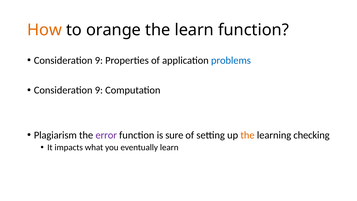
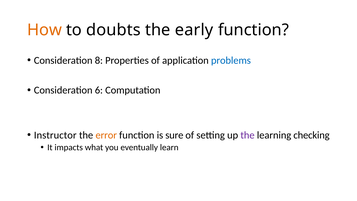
orange: orange -> doubts (113, 30)
the learn: learn -> early (194, 30)
9: 9 -> 8 (99, 60)
9: 9 -> 6 (99, 90)
Plagiarism: Plagiarism -> Instructor (55, 135)
error colour: purple -> orange (106, 135)
the colour: orange -> purple (247, 135)
